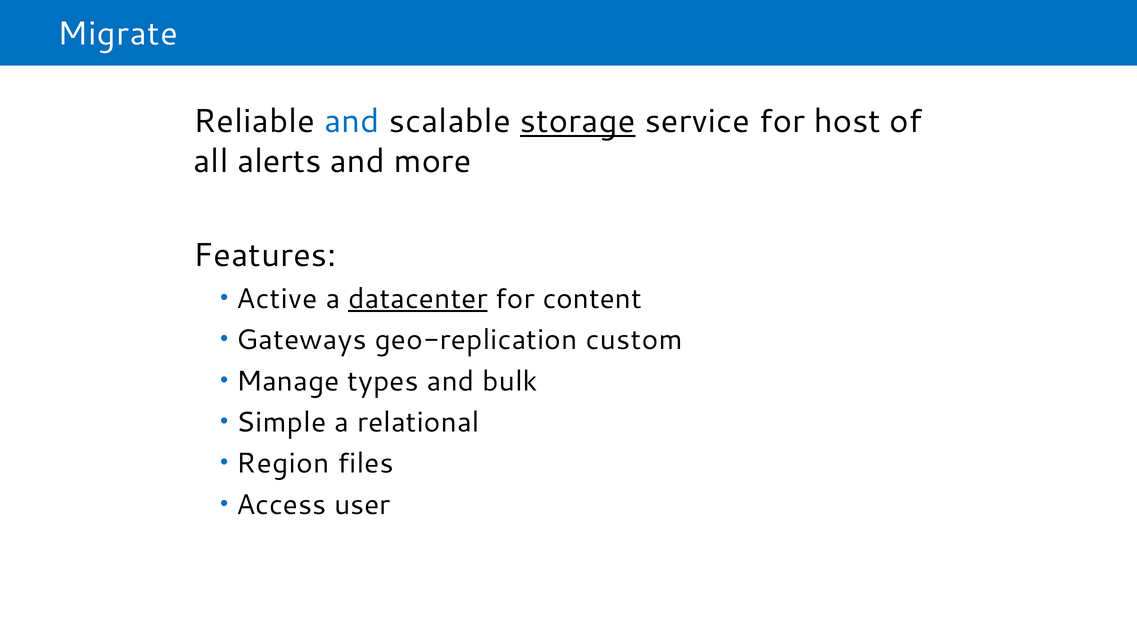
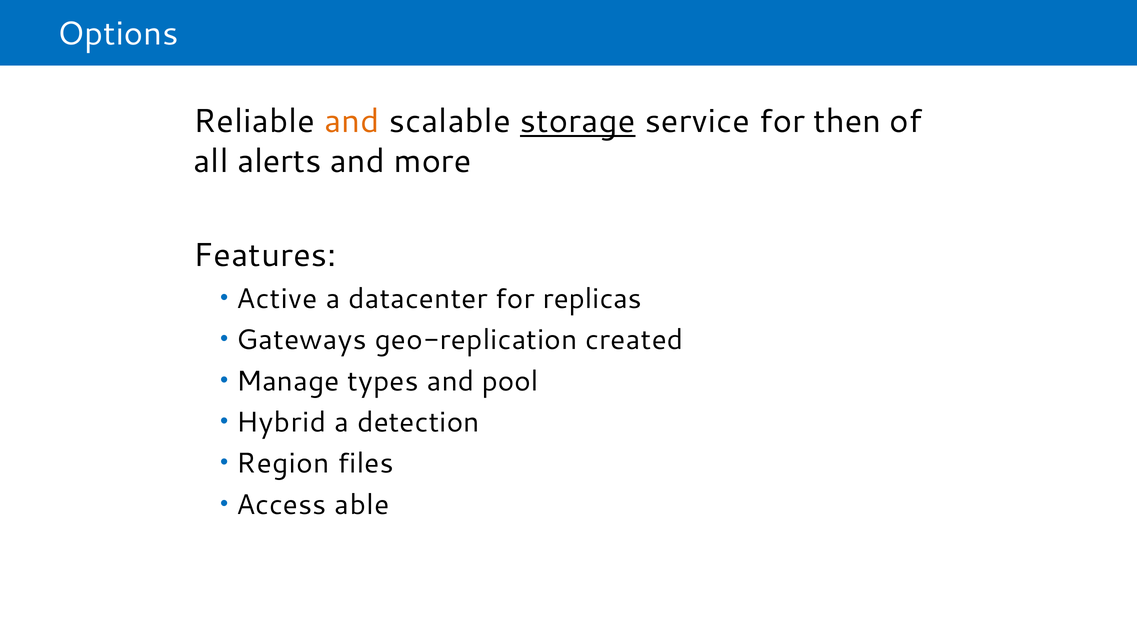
Migrate: Migrate -> Options (118, 34)
and colour: blue -> orange (352, 122)
host: host -> then (847, 122)
datacenter underline: present -> none (418, 299)
content: content -> replicas (592, 299)
custom: custom -> created (634, 340)
bulk: bulk -> pool (510, 382)
Simple: Simple -> Hybrid (281, 423)
relational: relational -> detection (418, 423)
user: user -> able (362, 505)
